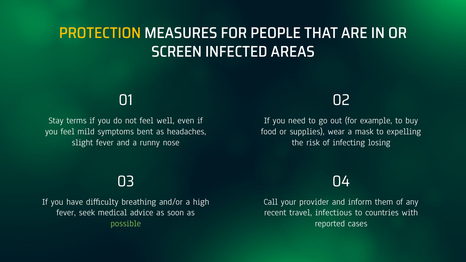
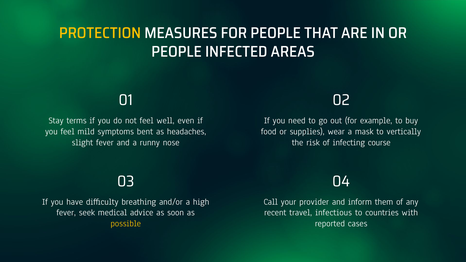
SCREEN: SCREEN -> PEOPLE (176, 52)
expelling: expelling -> vertically (404, 132)
losing: losing -> course (379, 142)
possible colour: light green -> yellow (126, 224)
